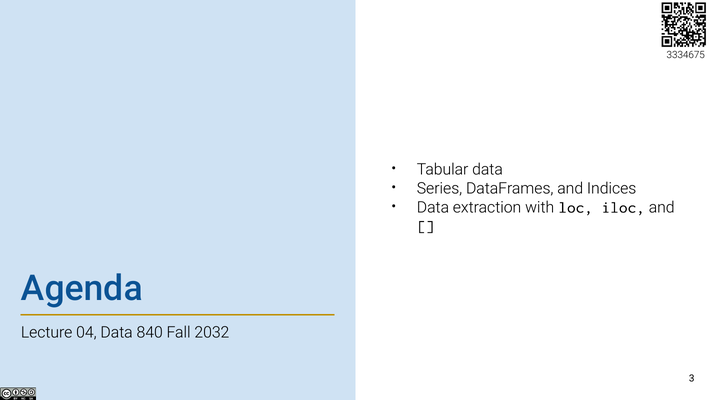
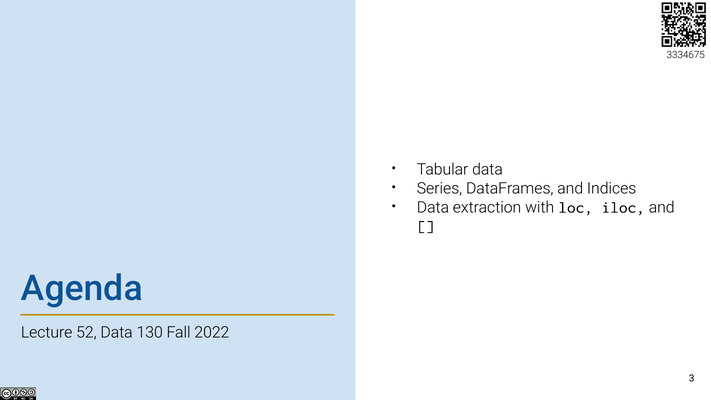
04: 04 -> 52 (86, 333)
840: 840 -> 130 (150, 333)
2032: 2032 -> 2022 (212, 333)
